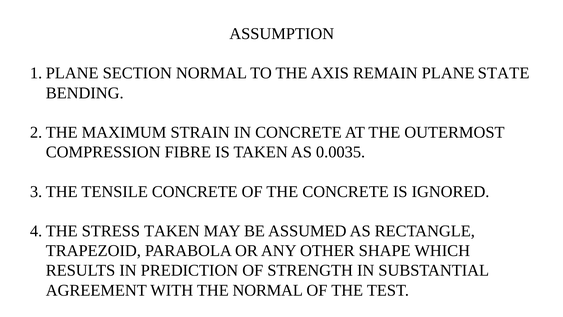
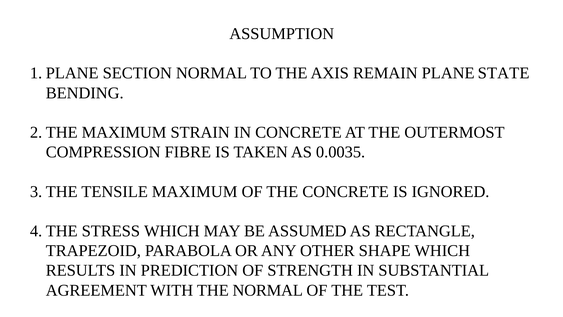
TENSILE CONCRETE: CONCRETE -> MAXIMUM (195, 191)
STRESS TAKEN: TAKEN -> WHICH (172, 231)
